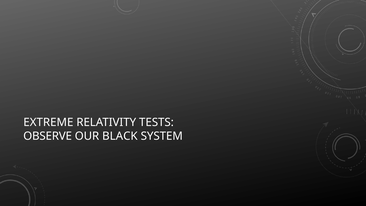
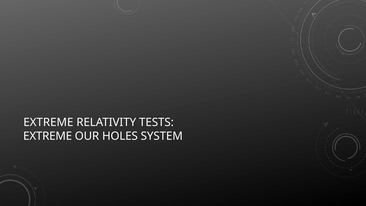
OBSERVE: OBSERVE -> EXTREME (48, 136)
BLACK: BLACK -> HOLES (120, 136)
